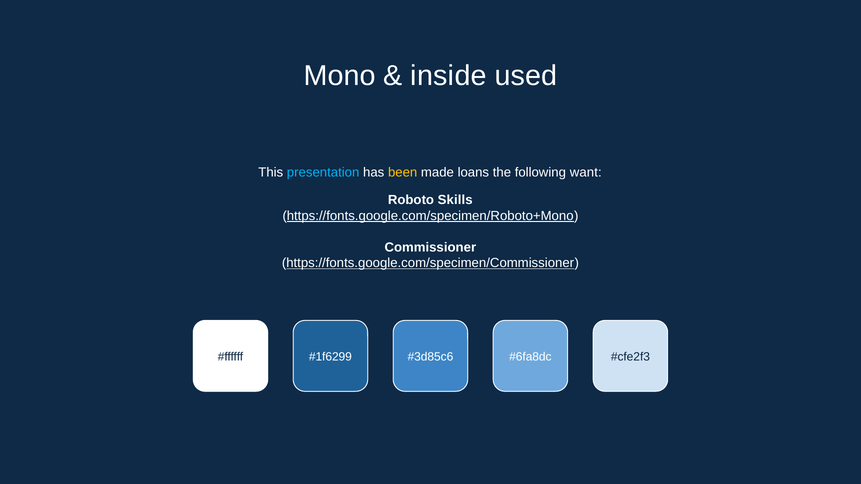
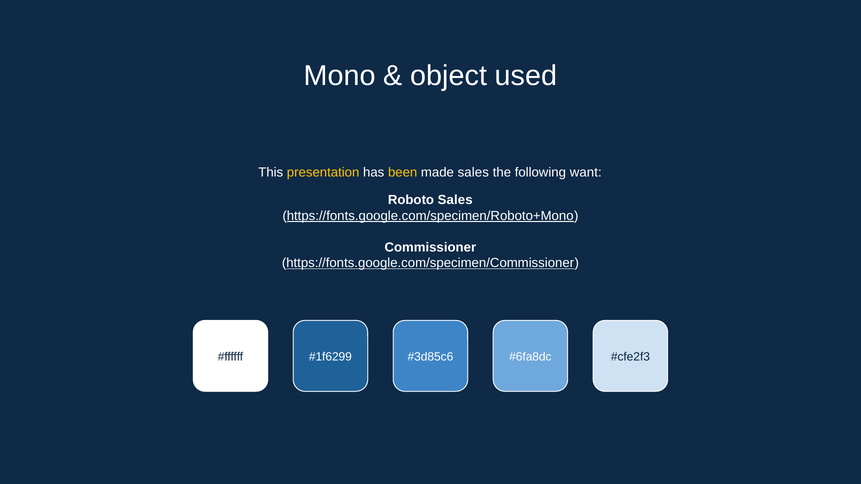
inside: inside -> object (449, 76)
presentation colour: light blue -> yellow (323, 172)
made loans: loans -> sales (473, 172)
Roboto Skills: Skills -> Sales (455, 200)
